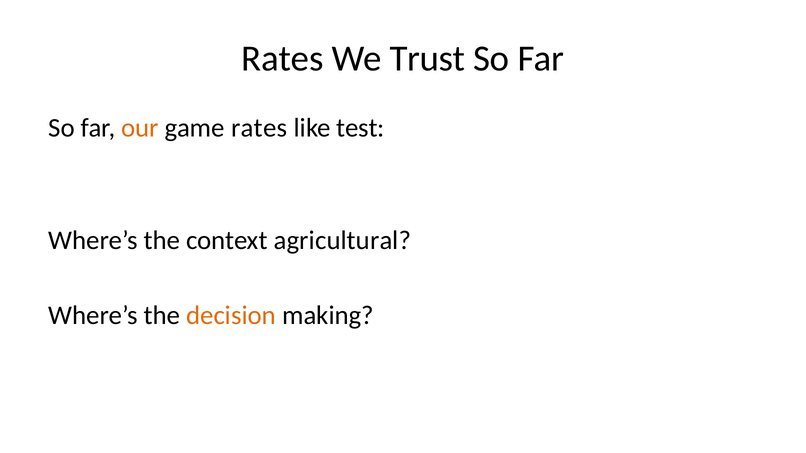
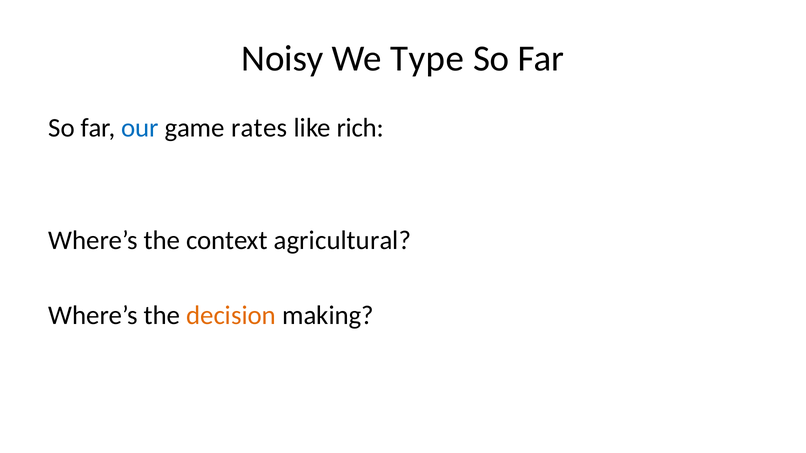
Rates: Rates -> Noisy (282, 58)
Trust: Trust -> Type (427, 58)
our colour: orange -> blue (140, 128)
test: test -> rich (360, 128)
